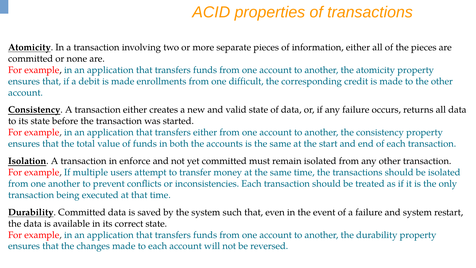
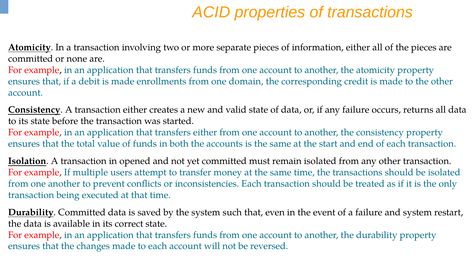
difficult: difficult -> domain (246, 81)
enforce: enforce -> opened (135, 161)
